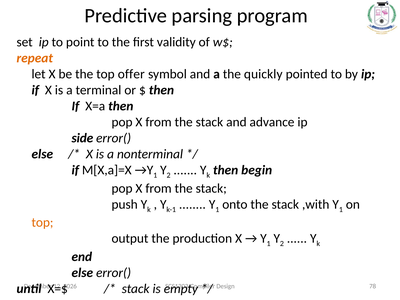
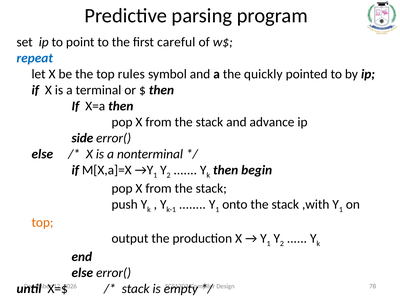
validity: validity -> careful (176, 42)
repeat colour: orange -> blue (35, 58)
offer: offer -> rules (131, 74)
